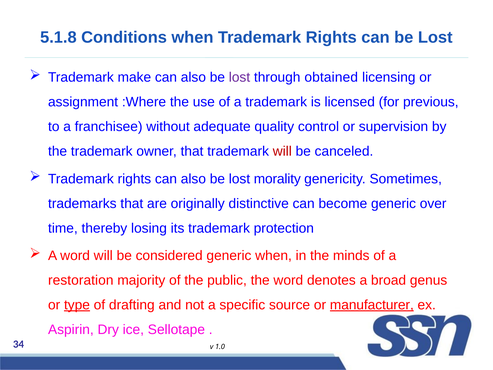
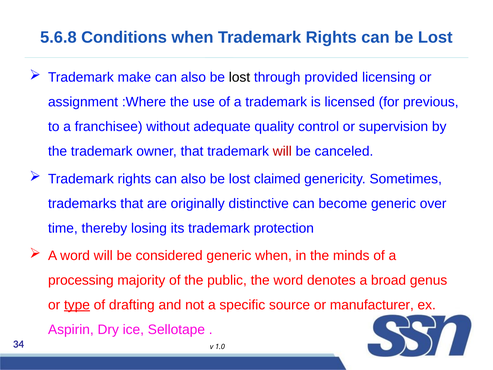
5.1.8: 5.1.8 -> 5.6.8 (58, 37)
lost colour: purple -> black (239, 77)
obtained: obtained -> provided (331, 77)
morality: morality -> claimed (277, 179)
restoration: restoration -> processing (81, 280)
manufacturer underline: present -> none (372, 305)
